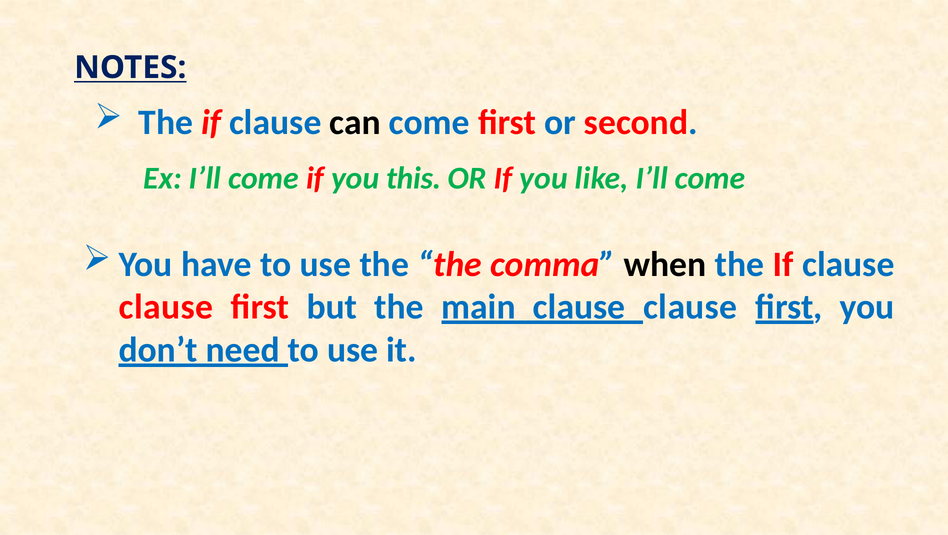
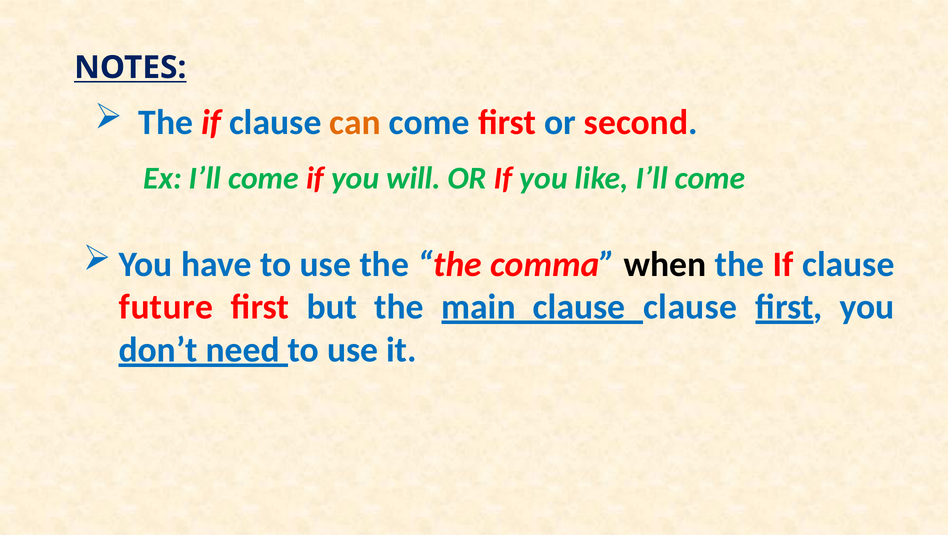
can colour: black -> orange (355, 122)
this: this -> will (414, 178)
clause: clause -> future (166, 307)
